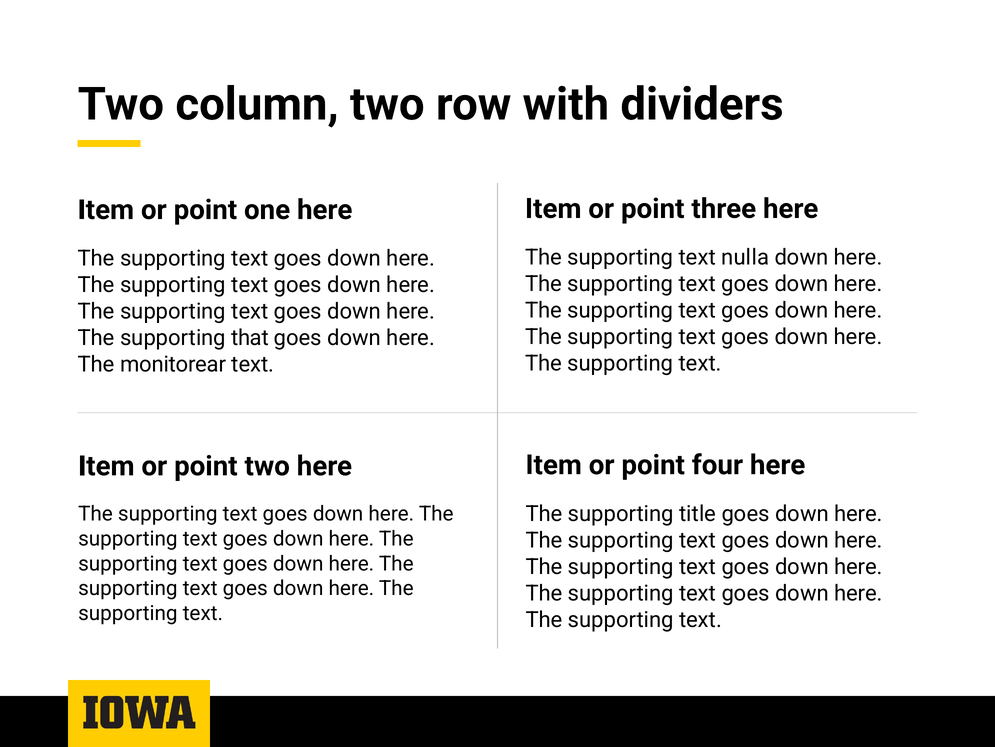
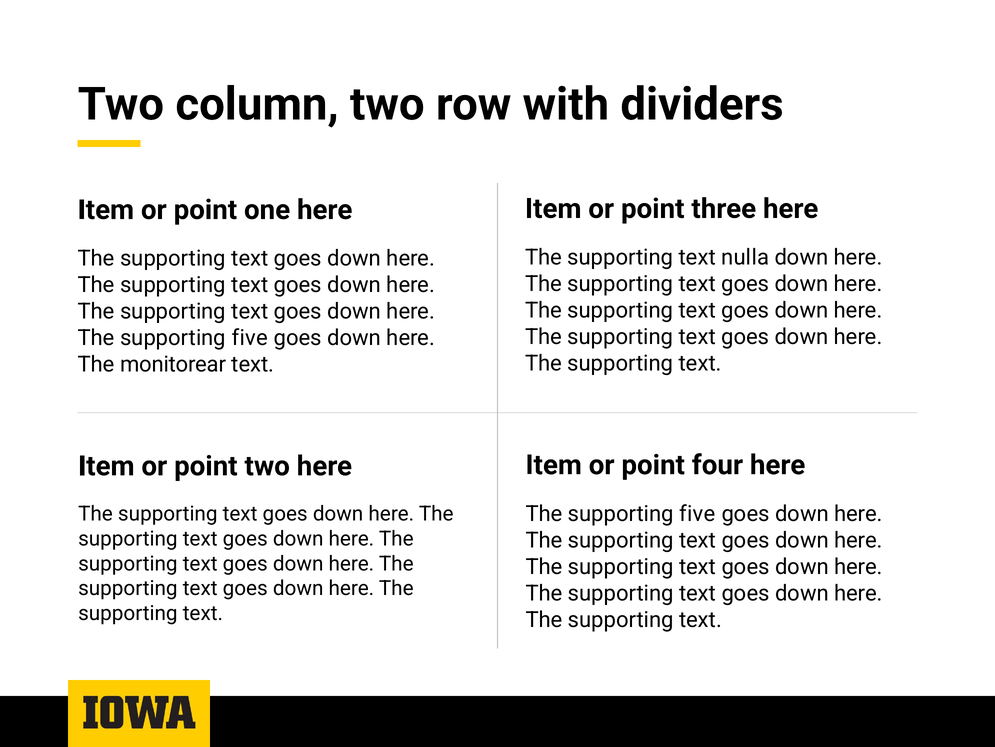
that: that -> five (250, 338)
title: title -> five (698, 513)
